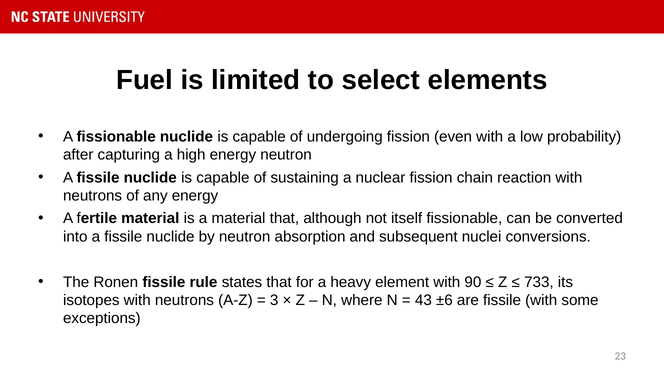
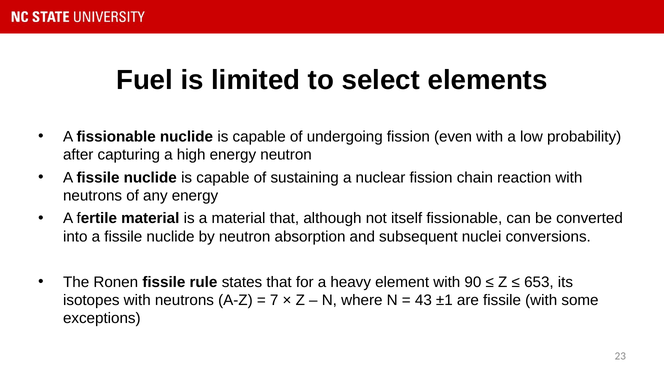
733: 733 -> 653 (539, 282)
3: 3 -> 7 (274, 301)
±6: ±6 -> ±1 (444, 301)
